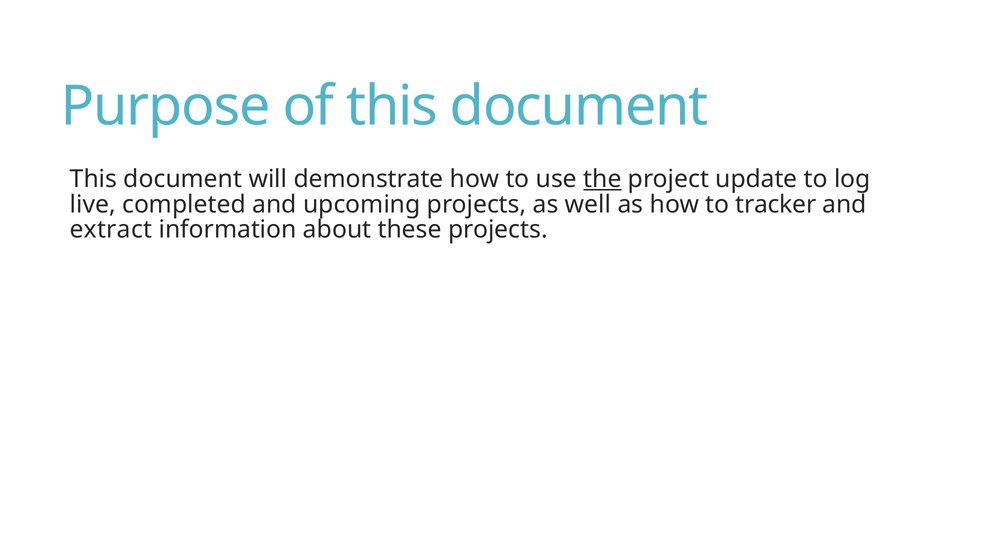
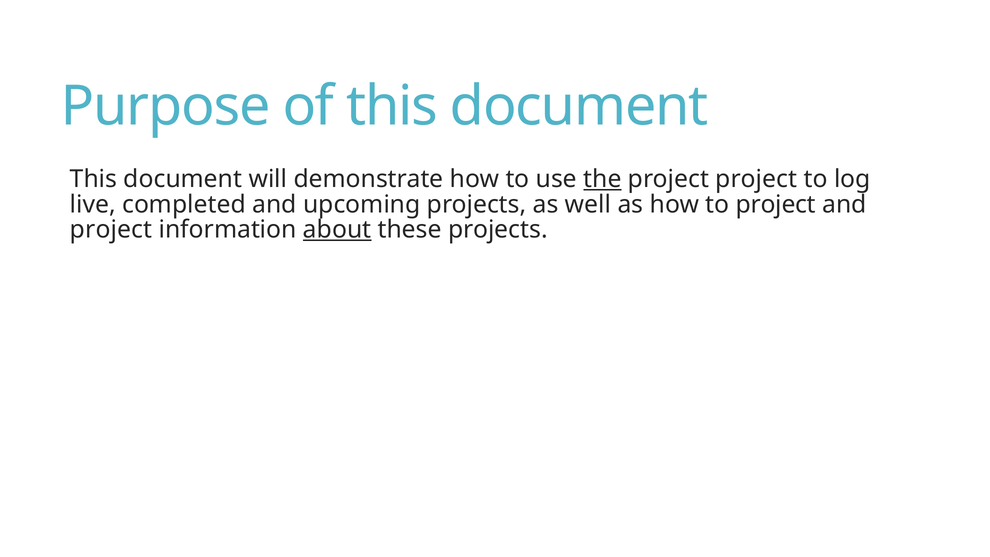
project update: update -> project (756, 179)
to tracker: tracker -> project (776, 204)
extract: extract -> project (111, 230)
about underline: none -> present (337, 230)
